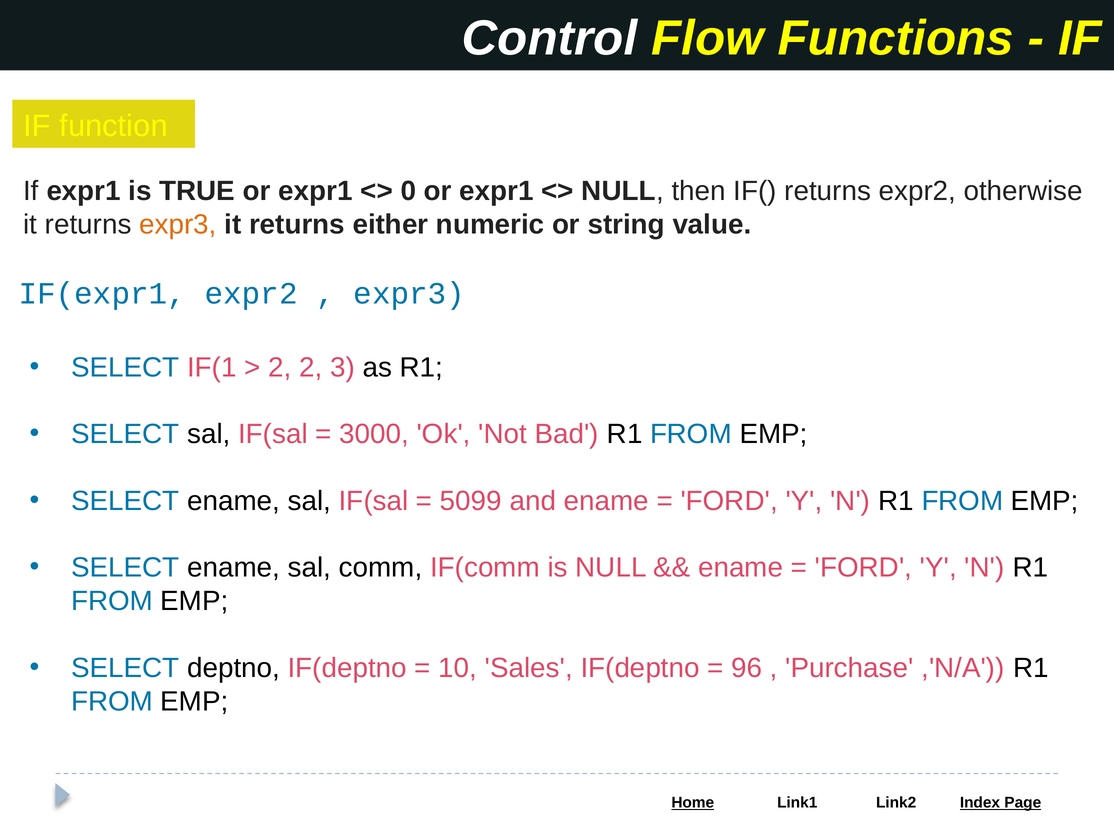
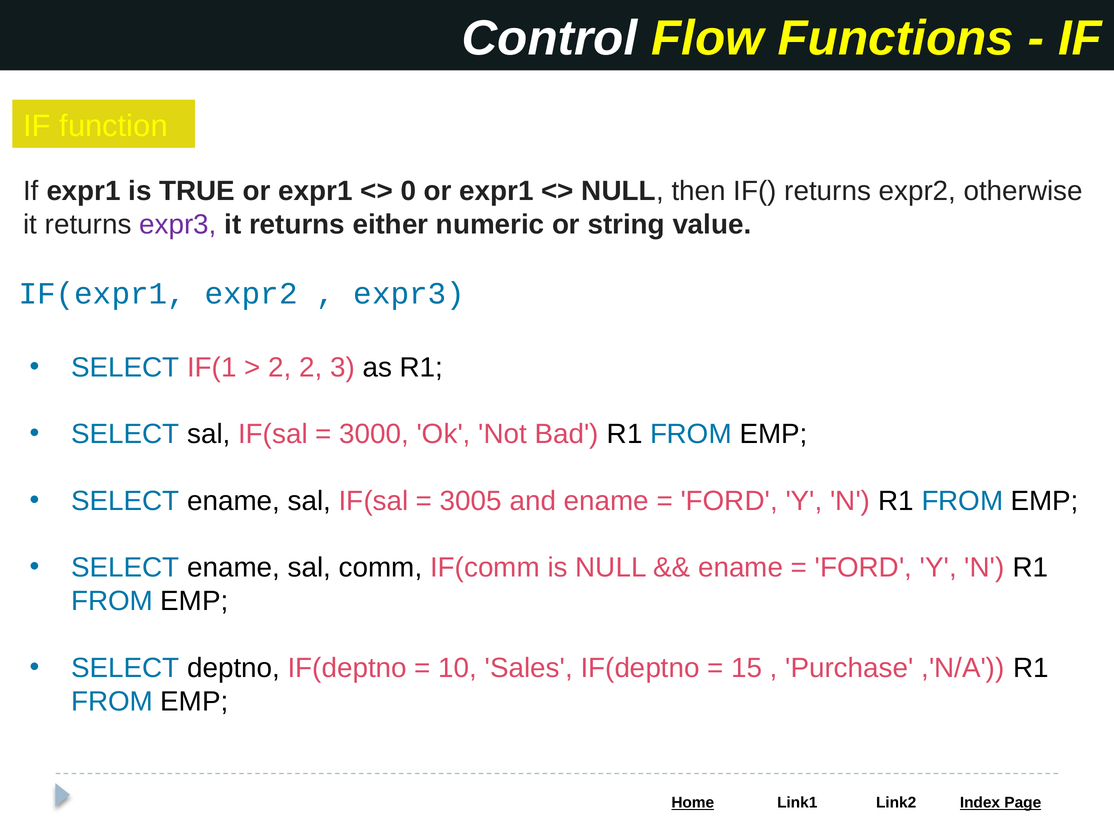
expr3 colour: orange -> purple (178, 225)
5099: 5099 -> 3005 (471, 501)
96: 96 -> 15 (747, 668)
